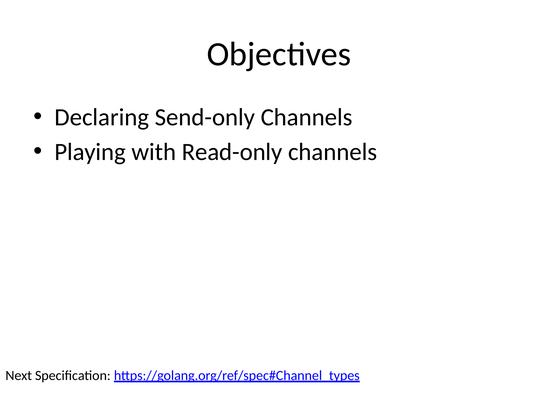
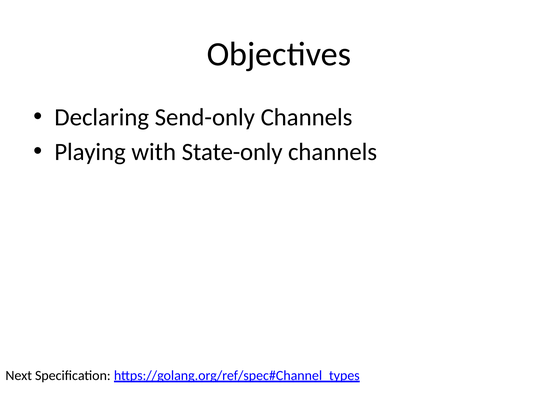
Read-only: Read-only -> State-only (232, 152)
